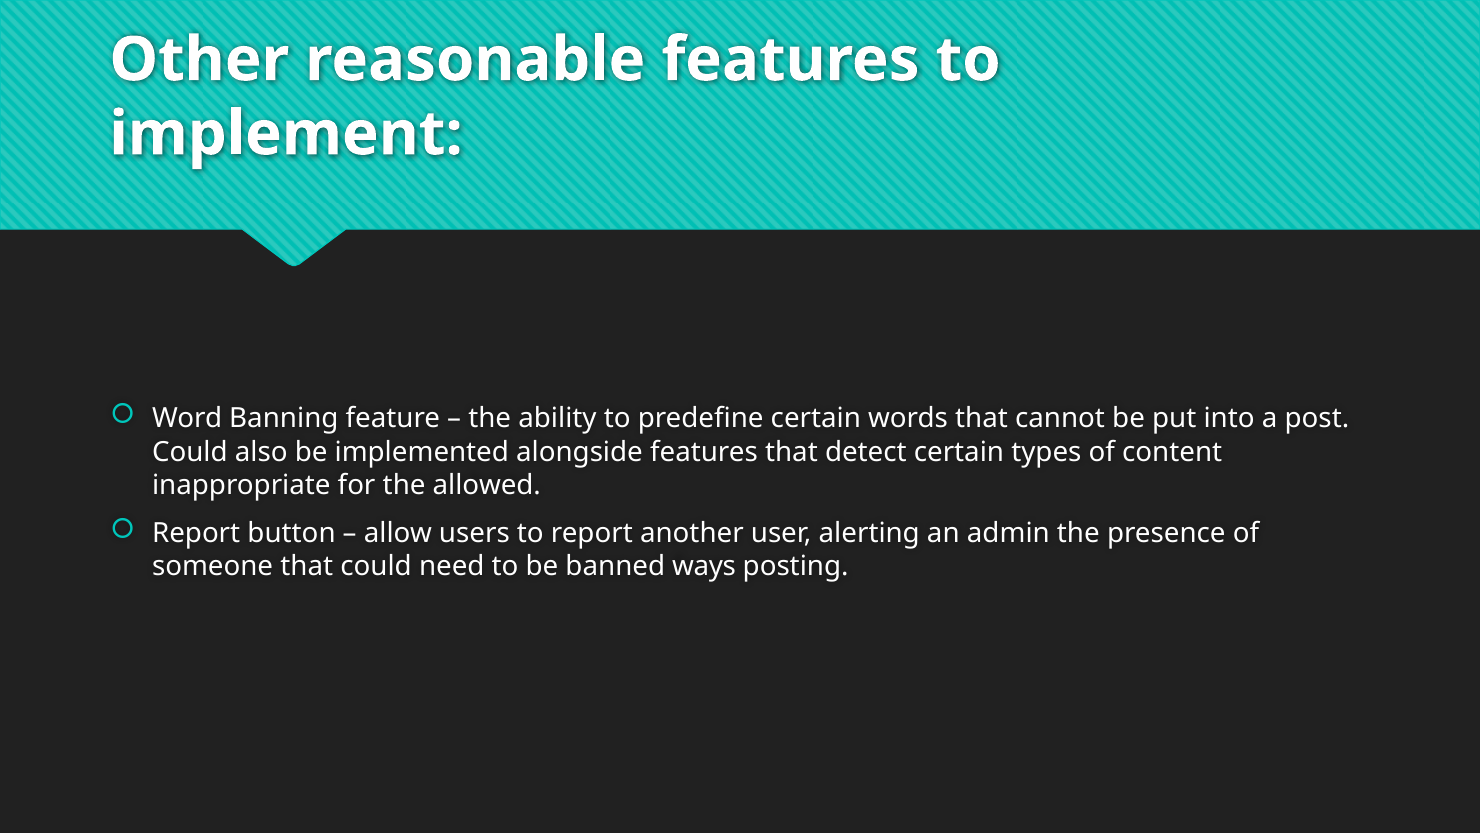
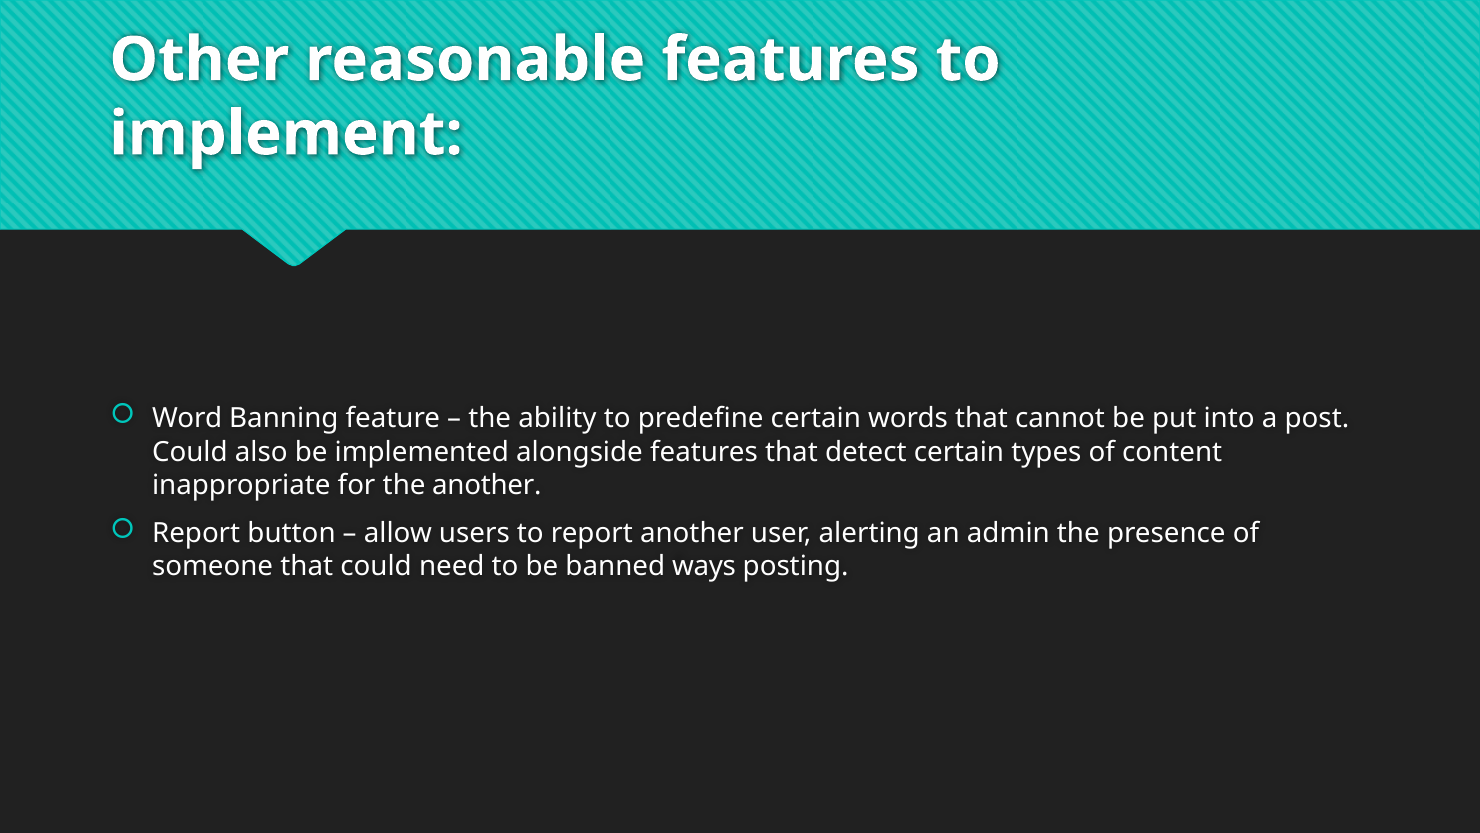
the allowed: allowed -> another (487, 485)
